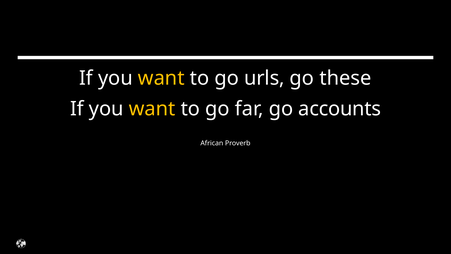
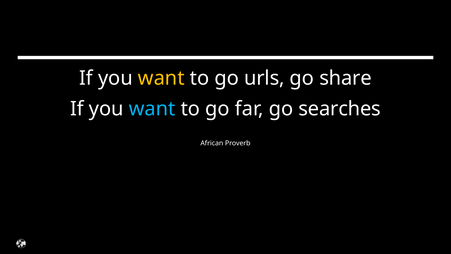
these: these -> share (346, 78)
want colour: yellow -> light blue (152, 109)
accounts: accounts -> searches (340, 109)
